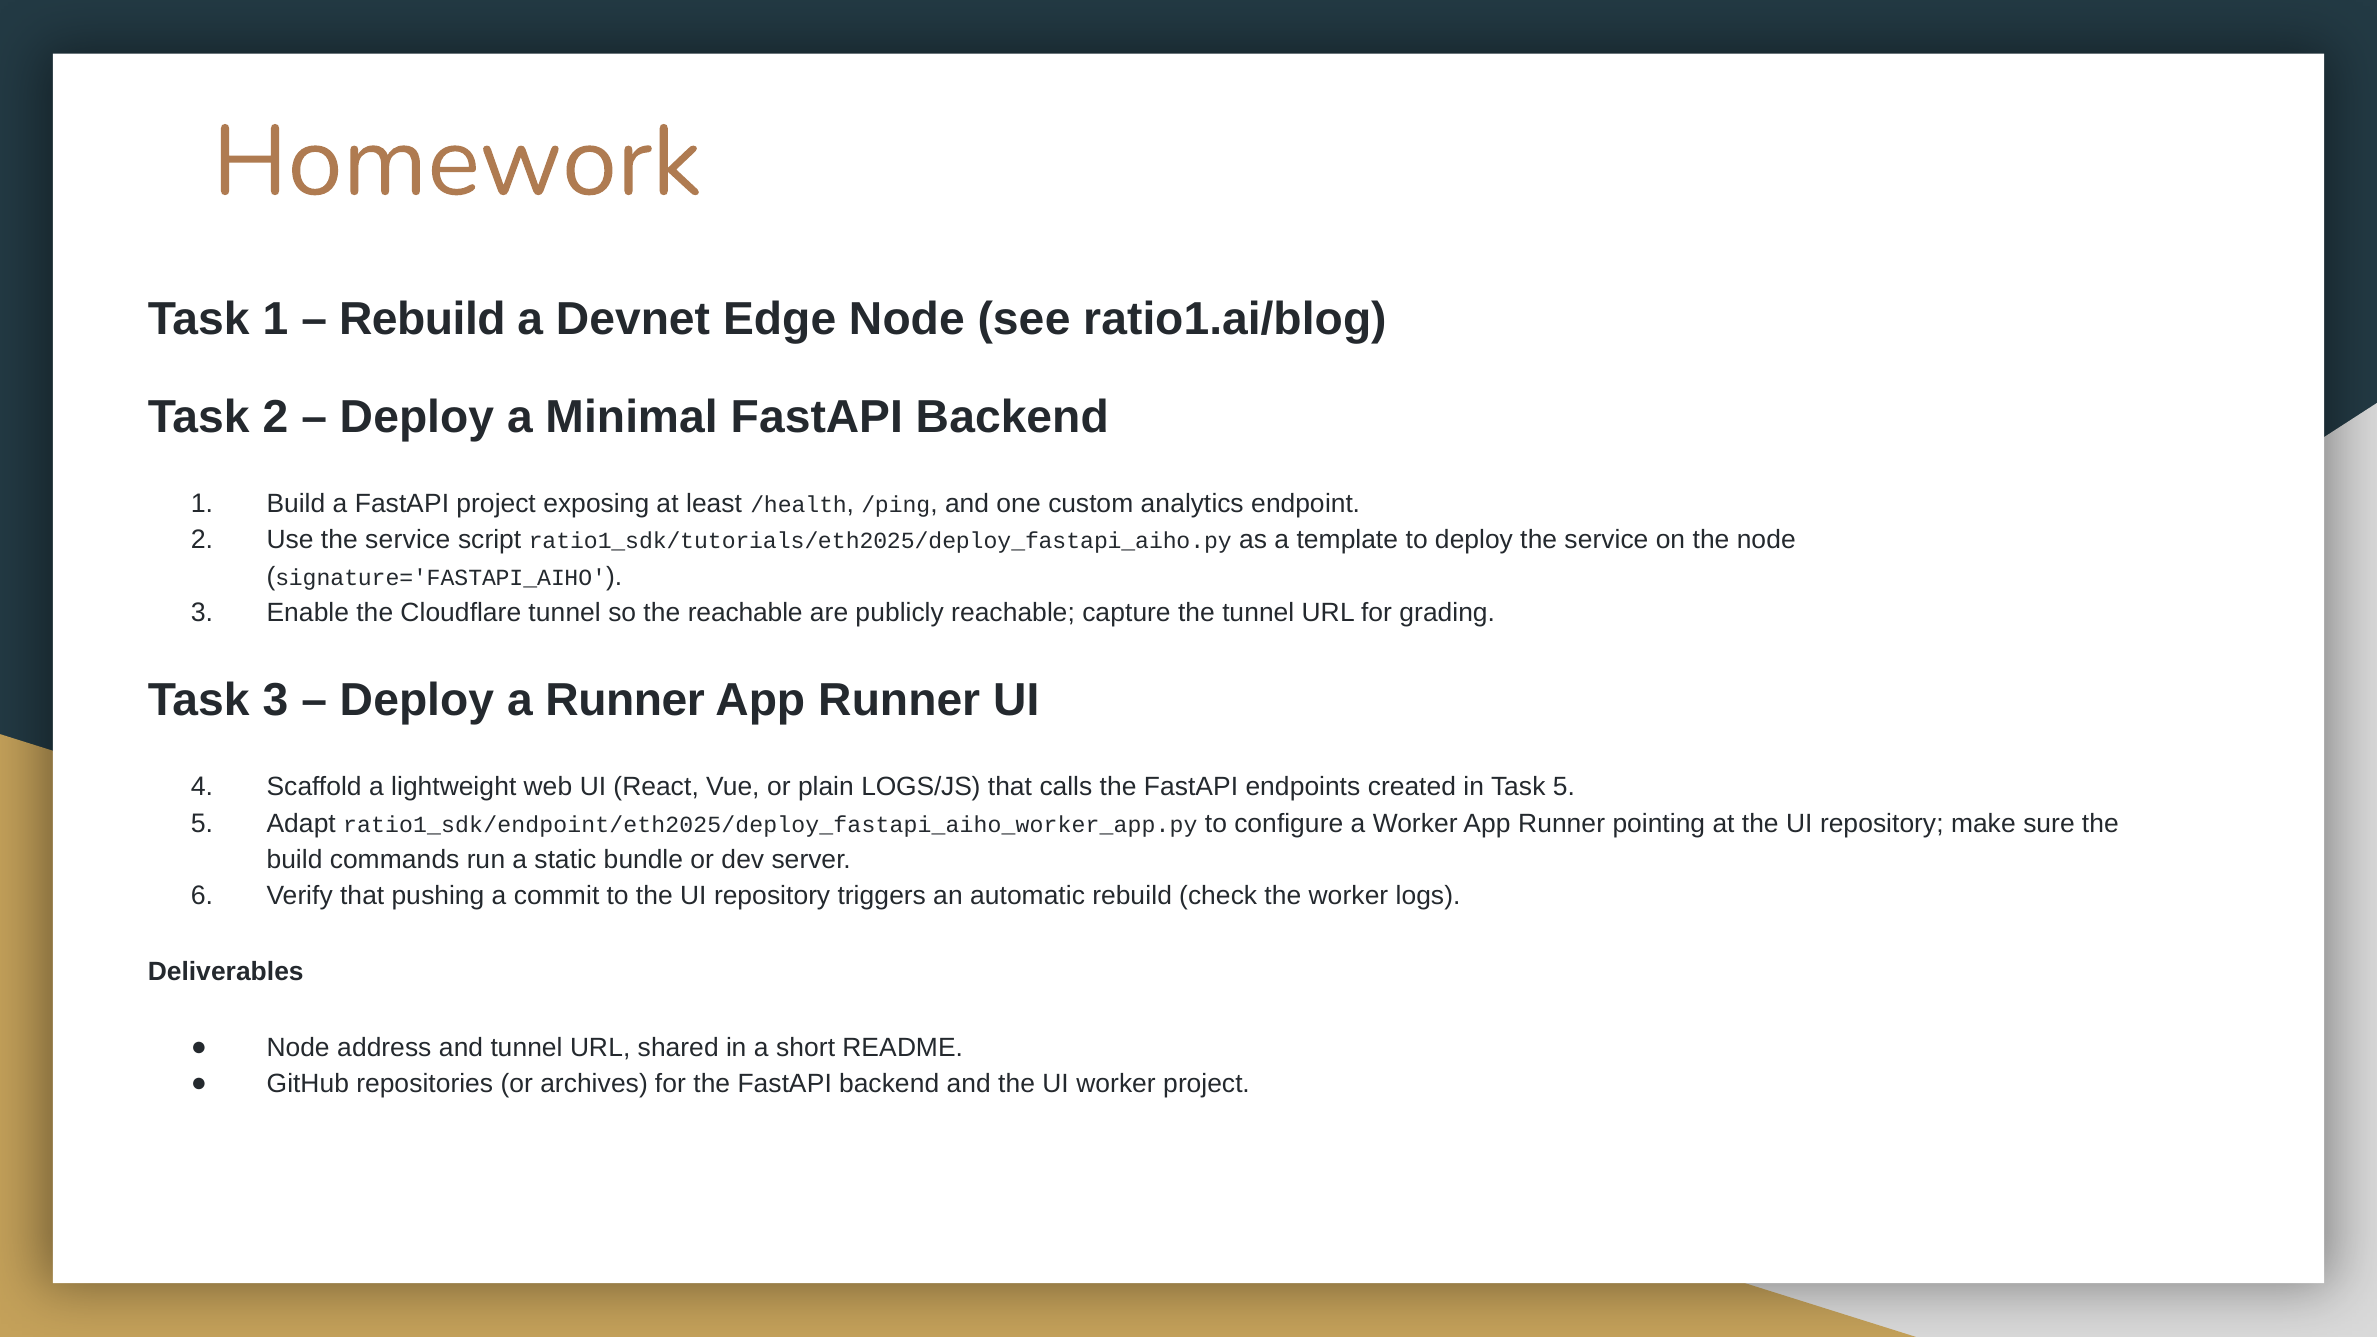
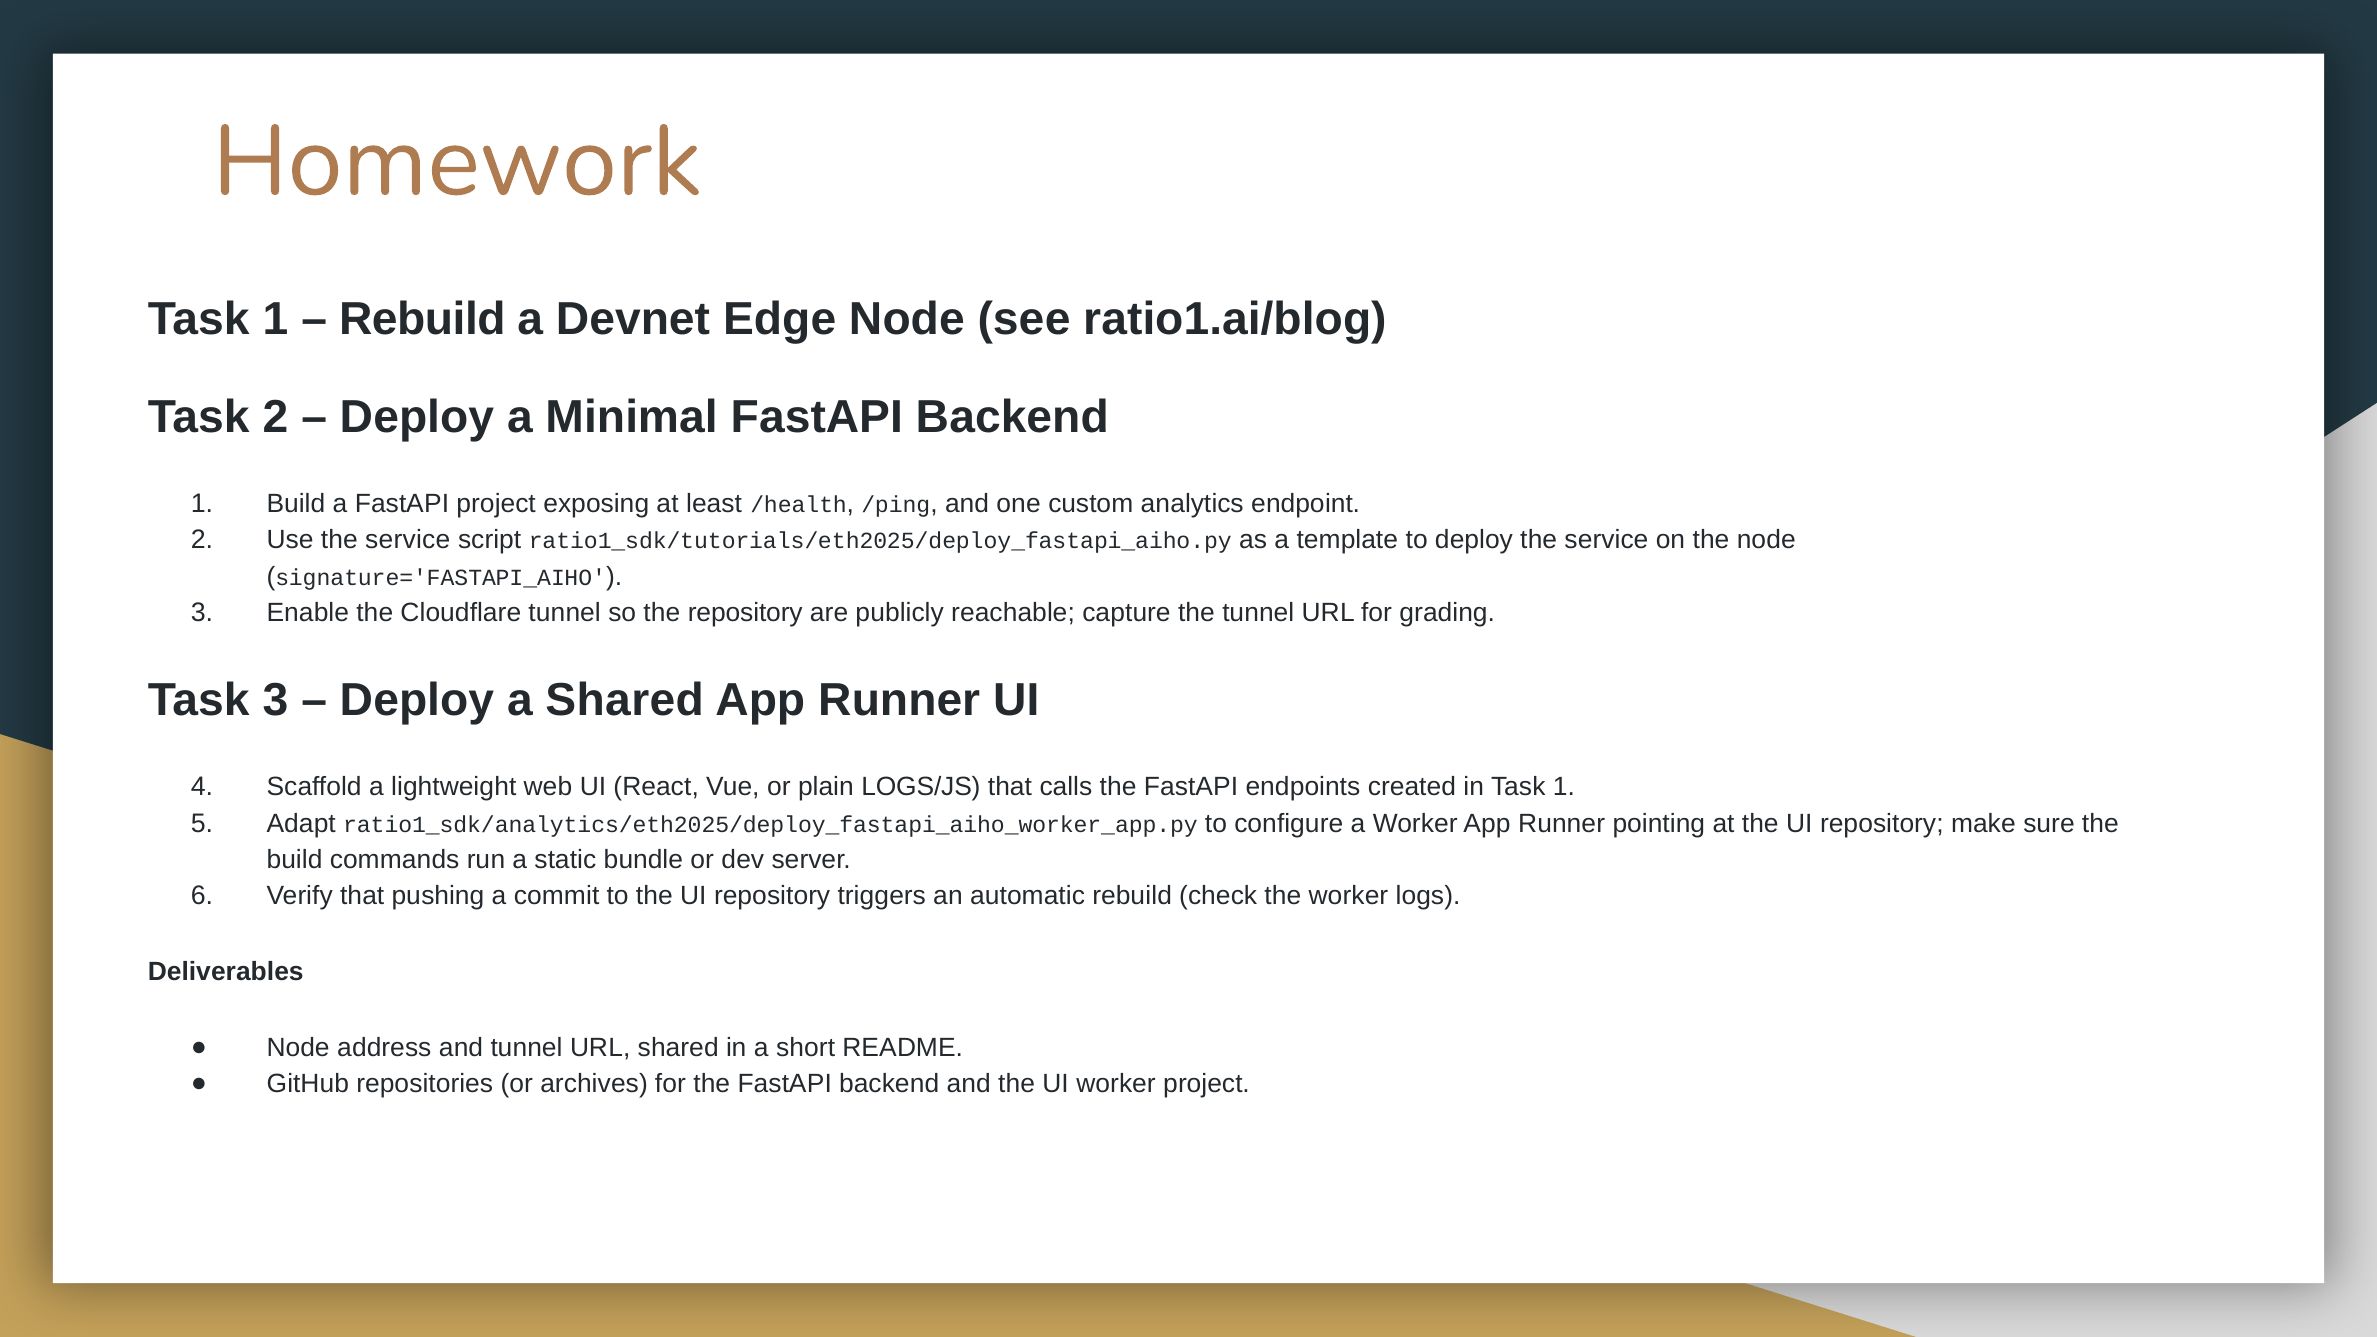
the reachable: reachable -> repository (745, 613)
a Runner: Runner -> Shared (625, 701)
in Task 5: 5 -> 1 (1564, 787)
ratio1_sdk/endpoint/eth2025/deploy_fastapi_aiho_worker_app.py: ratio1_sdk/endpoint/eth2025/deploy_fastapi_aiho_worker_app.py -> ratio1_sdk/analytics/eth2025/deploy_fastapi_aiho_worker_app.py (770, 825)
